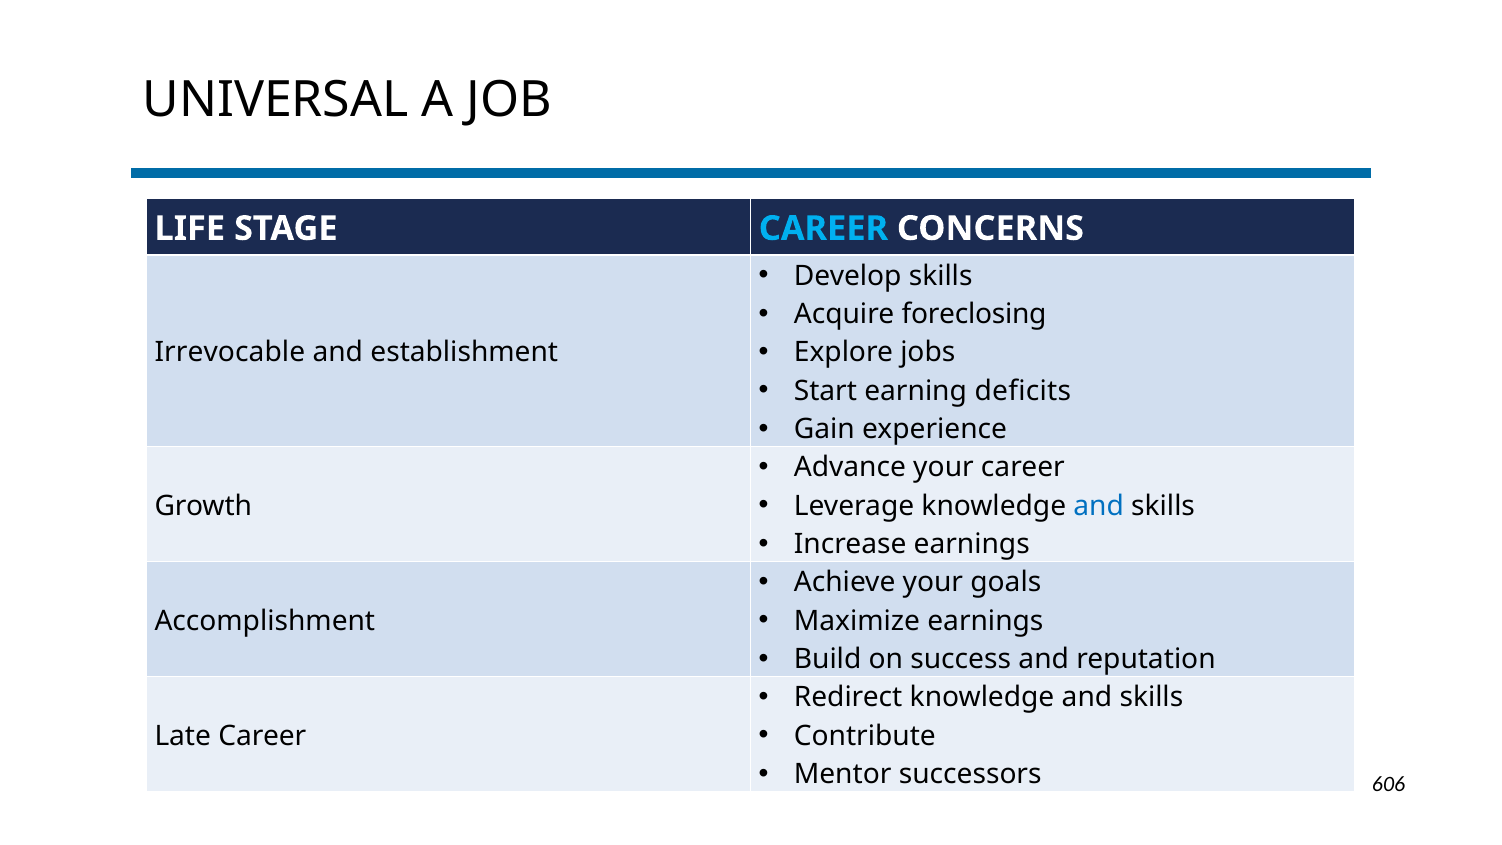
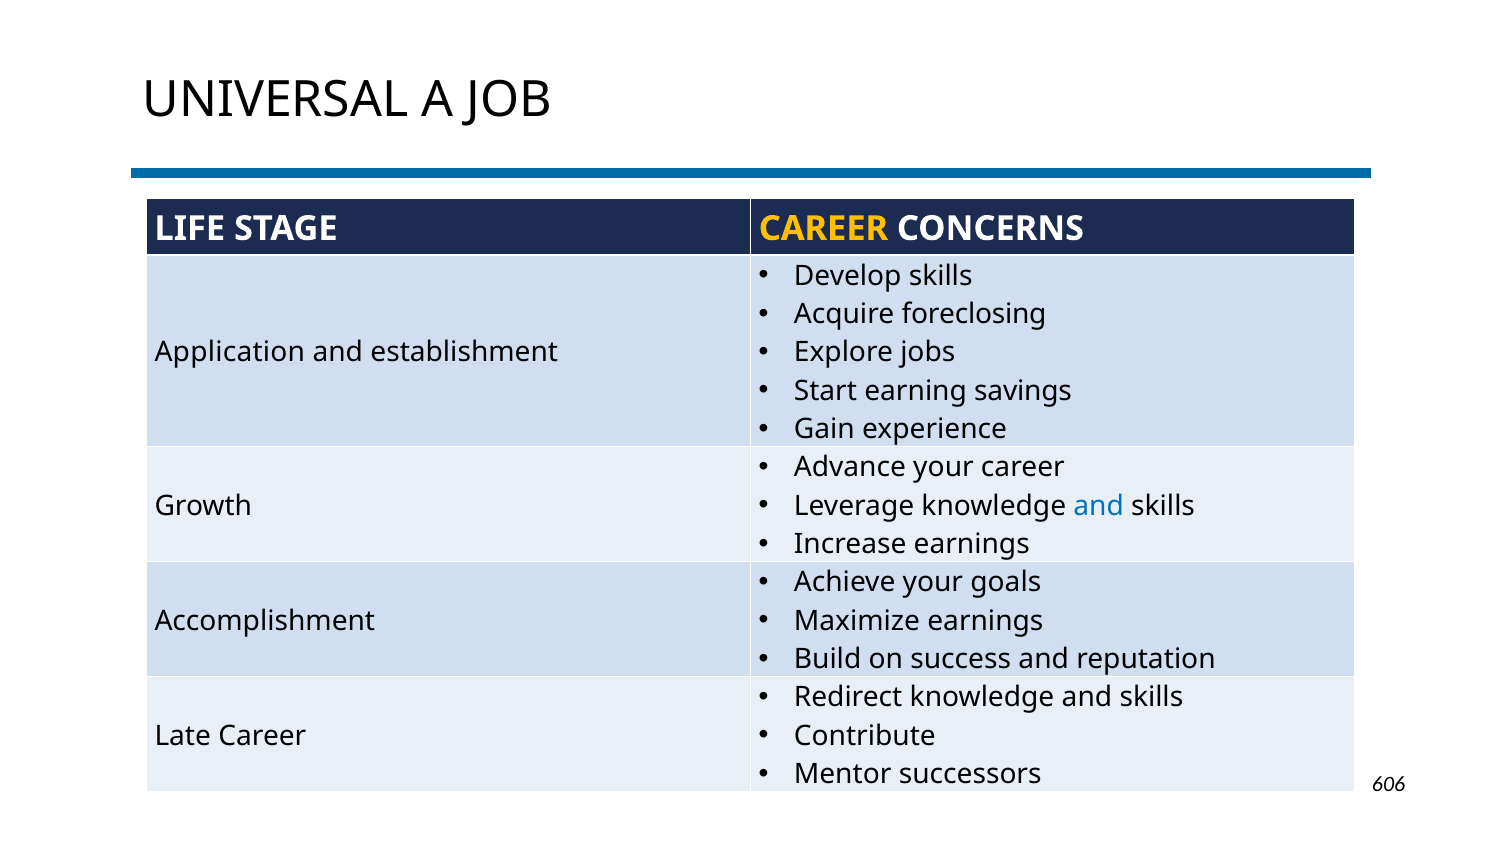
CAREER colour: light blue -> yellow (823, 229)
Irrevocable: Irrevocable -> Application (230, 352)
deficits: deficits -> savings (1023, 391)
